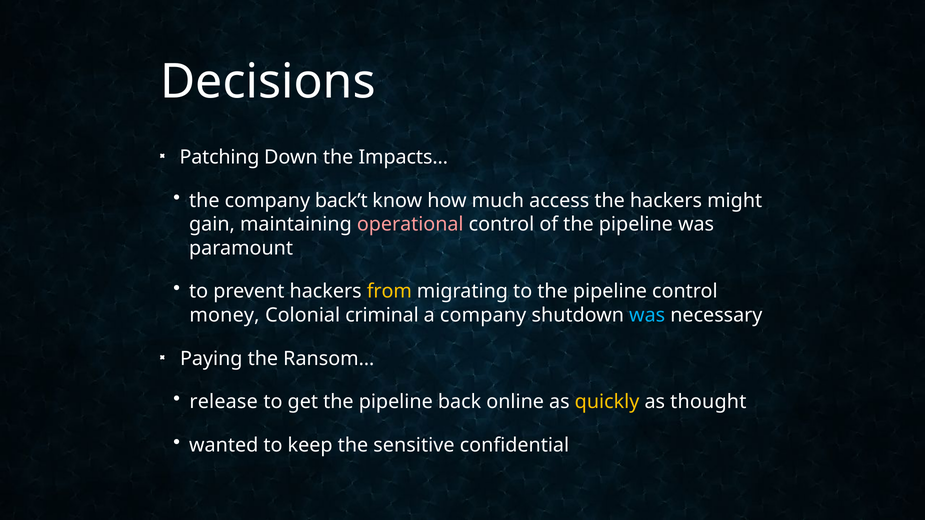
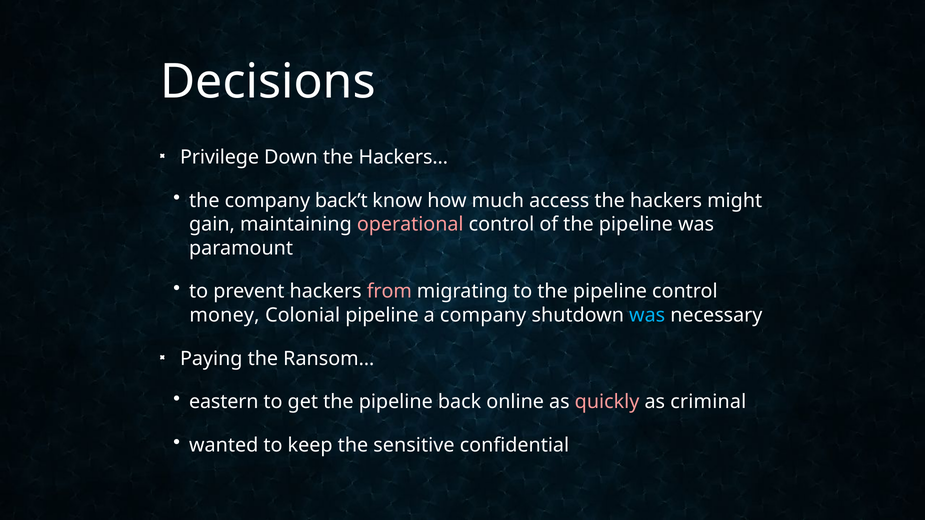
Patching: Patching -> Privilege (220, 157)
Impacts…: Impacts… -> Hackers… (403, 157)
from colour: yellow -> pink (389, 292)
Colonial criminal: criminal -> pipeline (382, 315)
release: release -> eastern (224, 402)
quickly colour: yellow -> pink (607, 402)
thought: thought -> criminal (708, 402)
